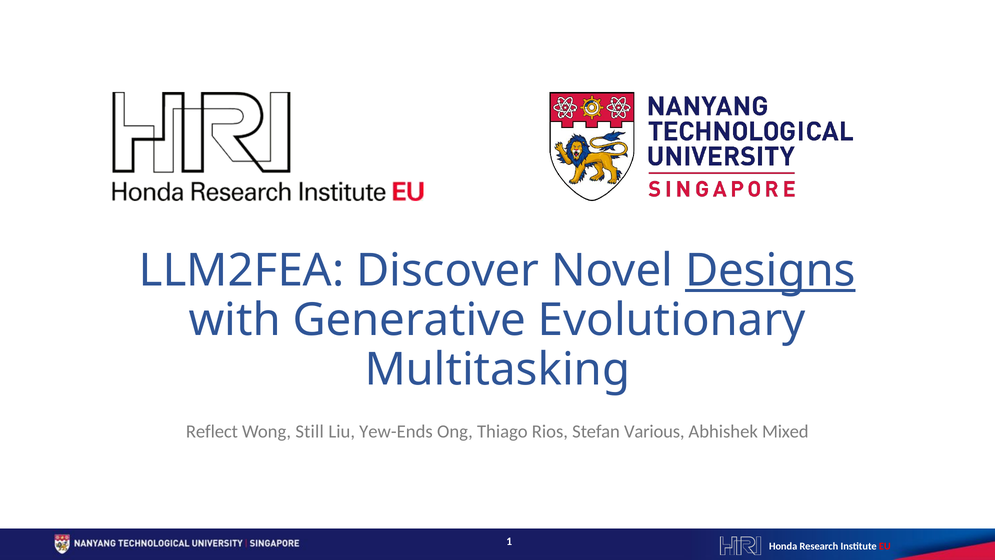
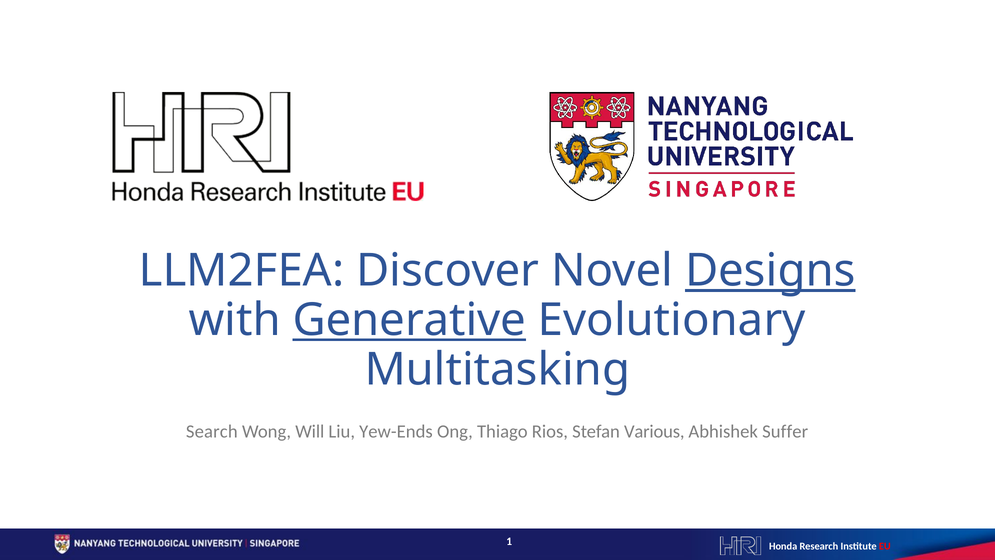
Generative underline: none -> present (409, 320)
Reflect: Reflect -> Search (212, 431)
Still: Still -> Will (310, 431)
Mixed: Mixed -> Suffer (785, 431)
